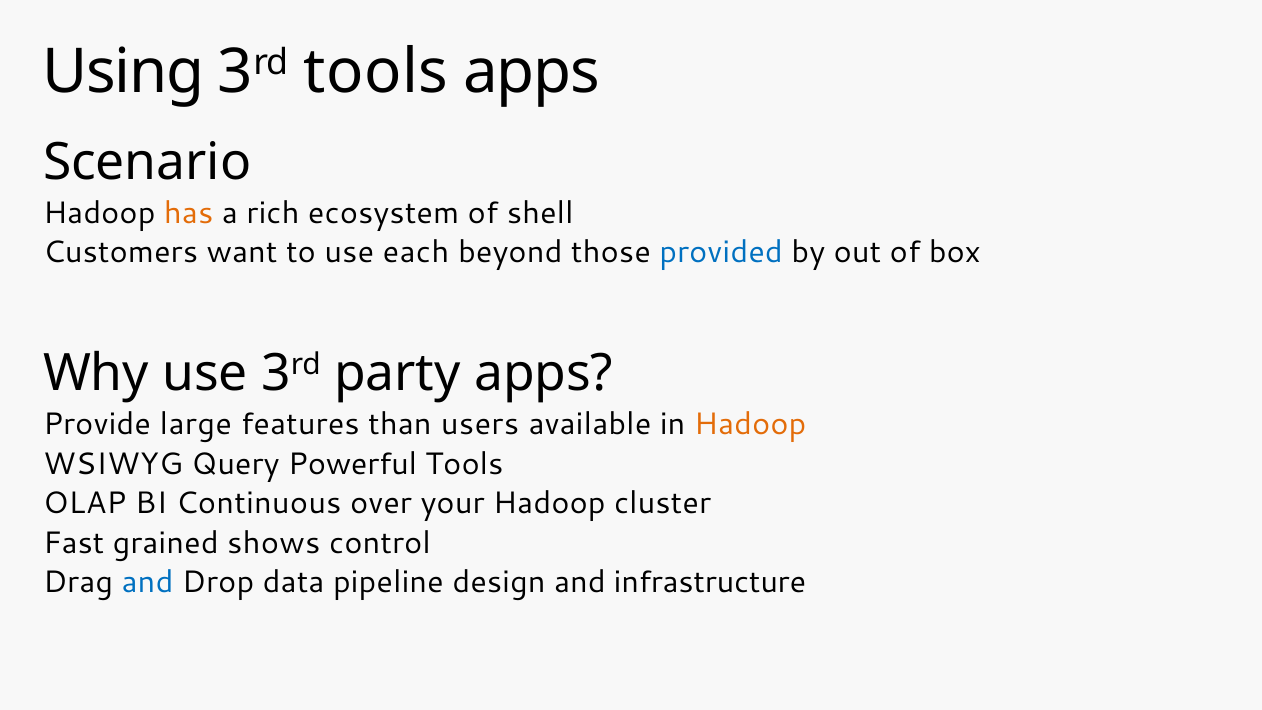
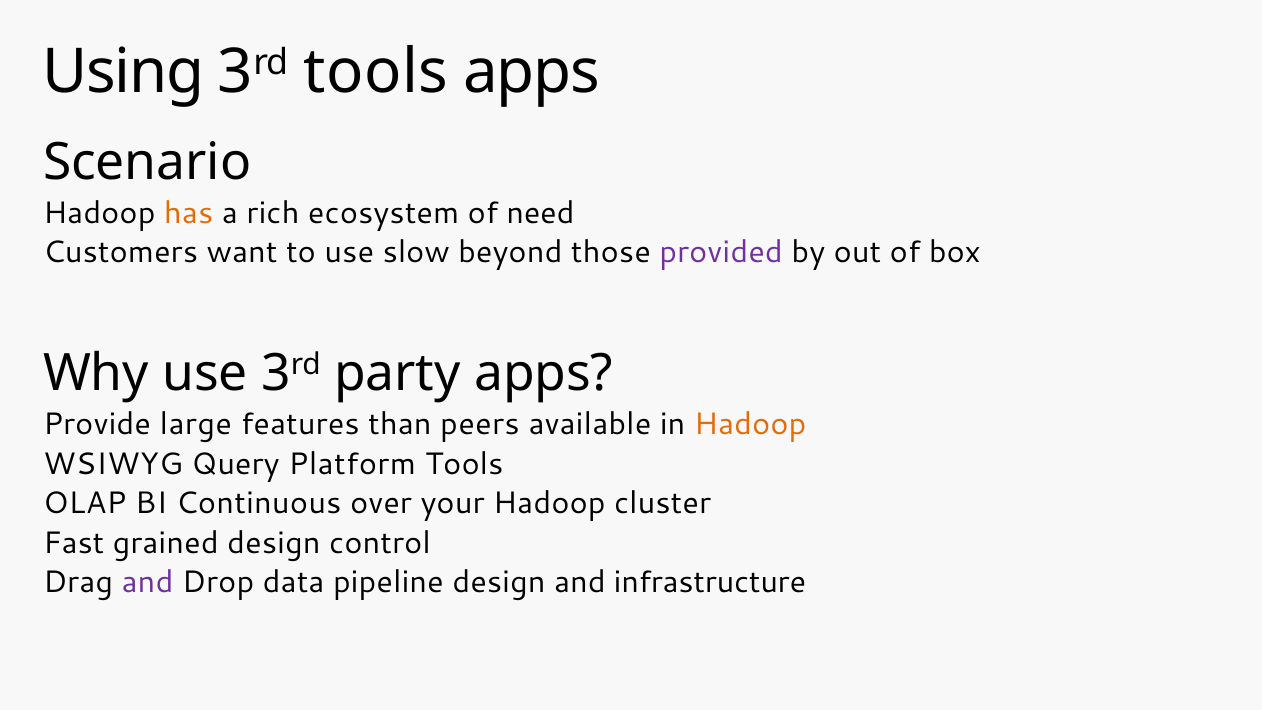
shell: shell -> need (540, 213)
each: each -> slow (416, 253)
provided colour: blue -> purple (721, 253)
users: users -> peers (480, 424)
Powerful: Powerful -> Platform (352, 464)
grained shows: shows -> design (274, 543)
and colour: blue -> purple (148, 582)
